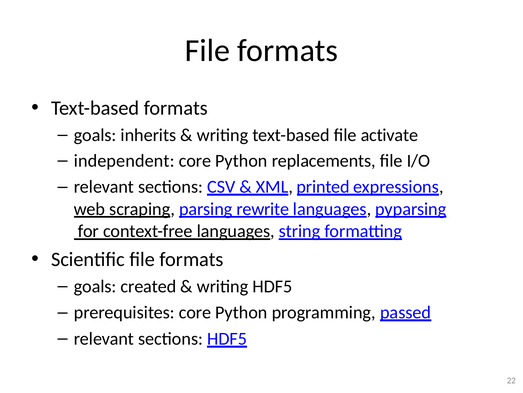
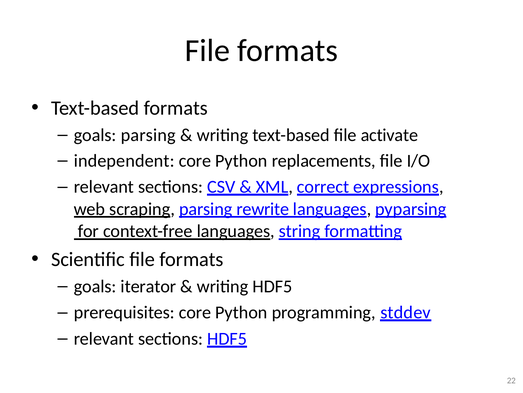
goals inherits: inherits -> parsing (148, 135)
printed: printed -> correct (323, 187)
created: created -> iterator (148, 286)
passed: passed -> stddev (406, 312)
